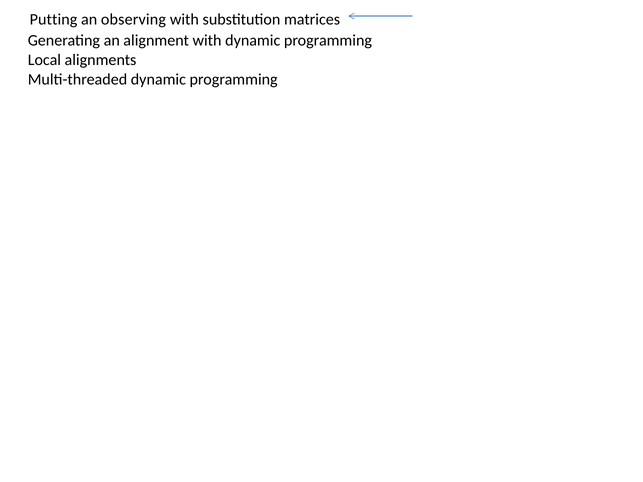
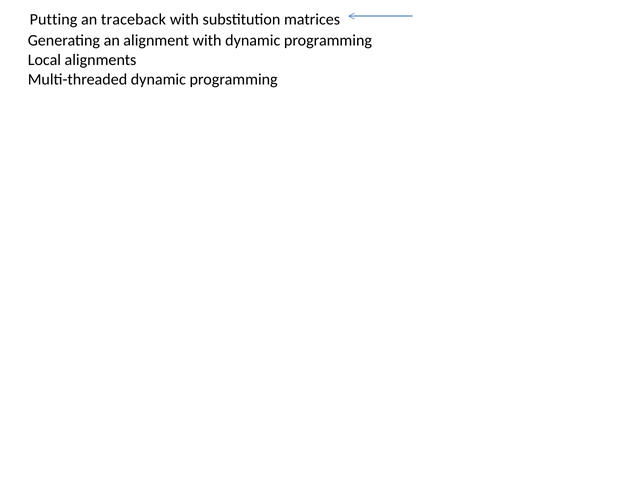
observing: observing -> traceback (133, 19)
